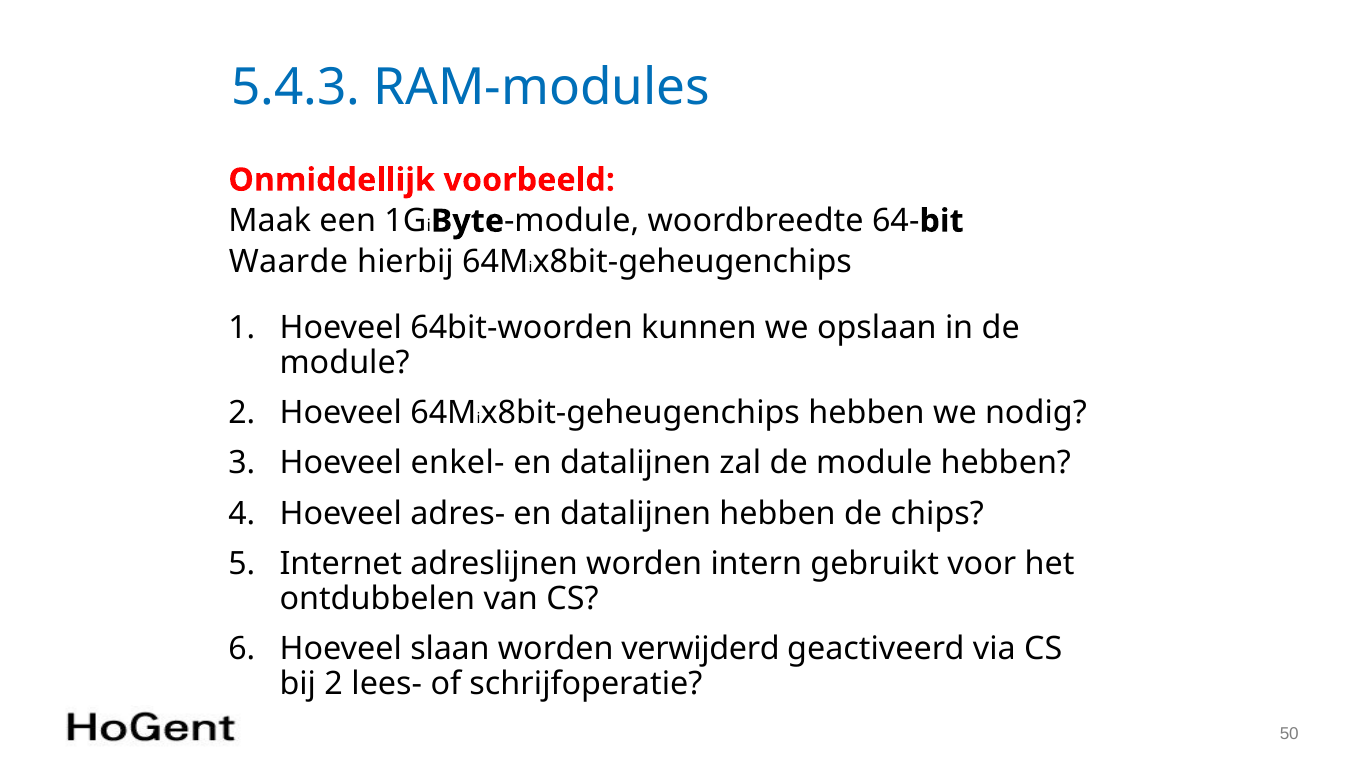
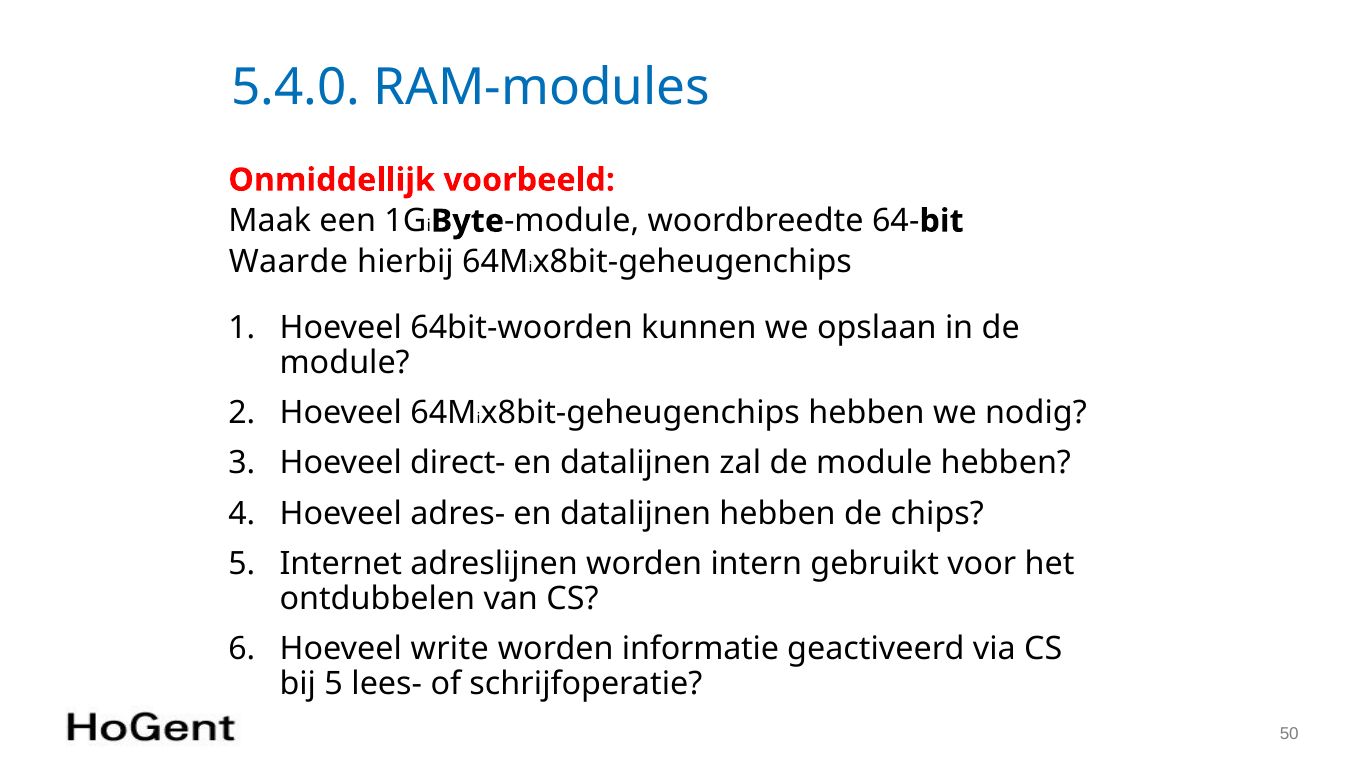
5.4.3: 5.4.3 -> 5.4.0 (296, 88)
enkel-: enkel- -> direct- (458, 463)
slaan: slaan -> write (450, 649)
verwijderd: verwijderd -> informatie (701, 649)
bij 2: 2 -> 5 (334, 684)
